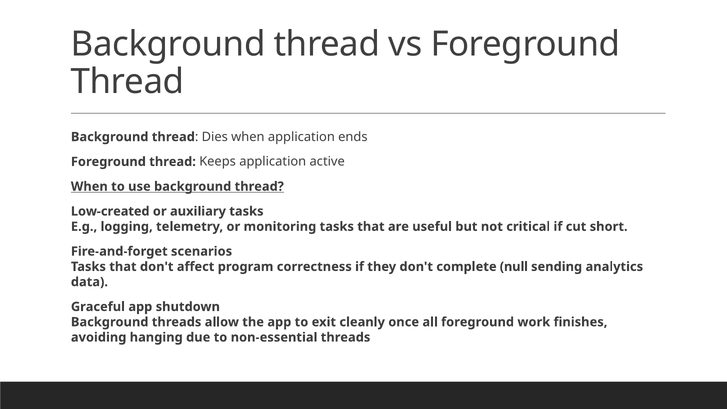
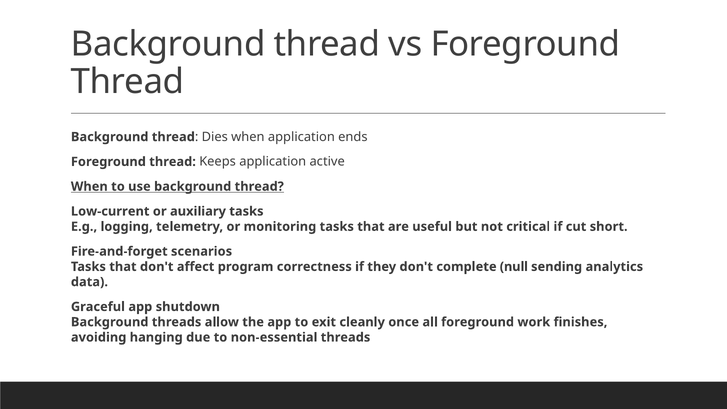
Low-created: Low-created -> Low-current (110, 211)
